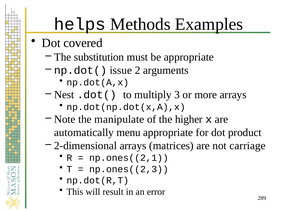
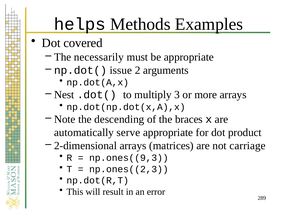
substitution: substitution -> necessarily (99, 57)
manipulate: manipulate -> descending (119, 119)
higher: higher -> braces (189, 119)
menu: menu -> serve (128, 133)
np.ones((2,1: np.ones((2,1 -> np.ones((9,3 (129, 158)
